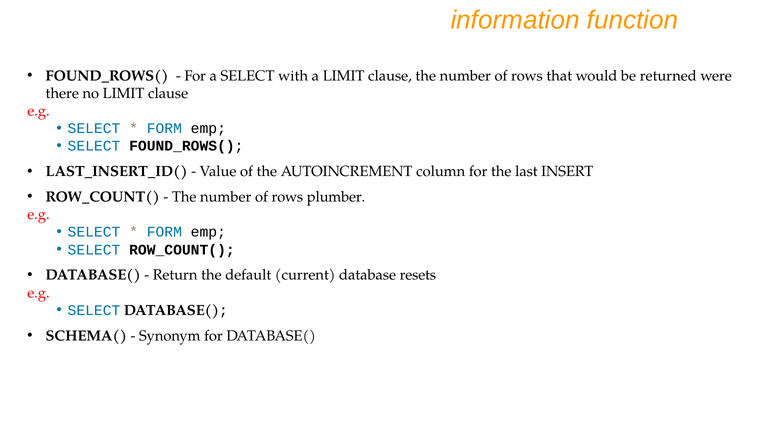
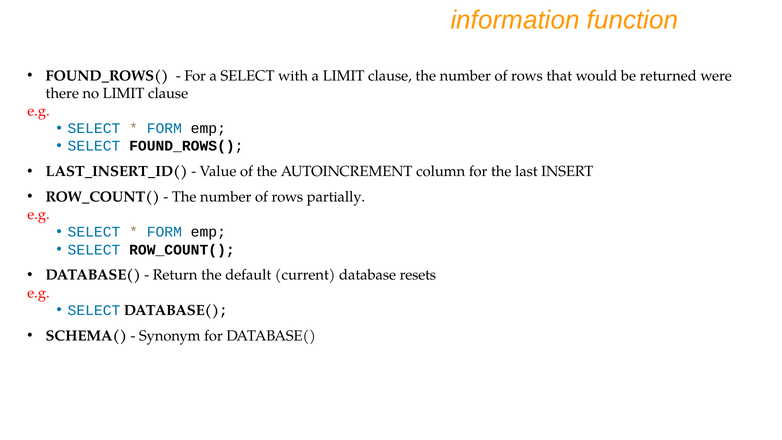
plumber: plumber -> partially (336, 197)
